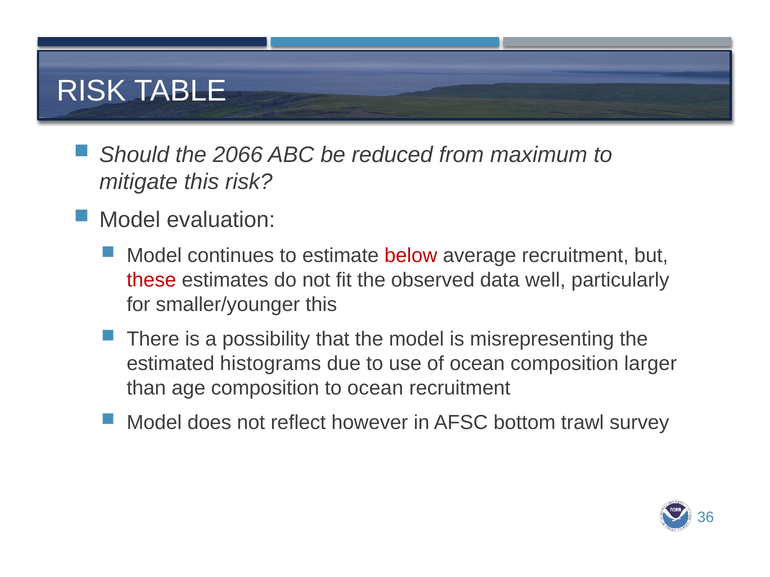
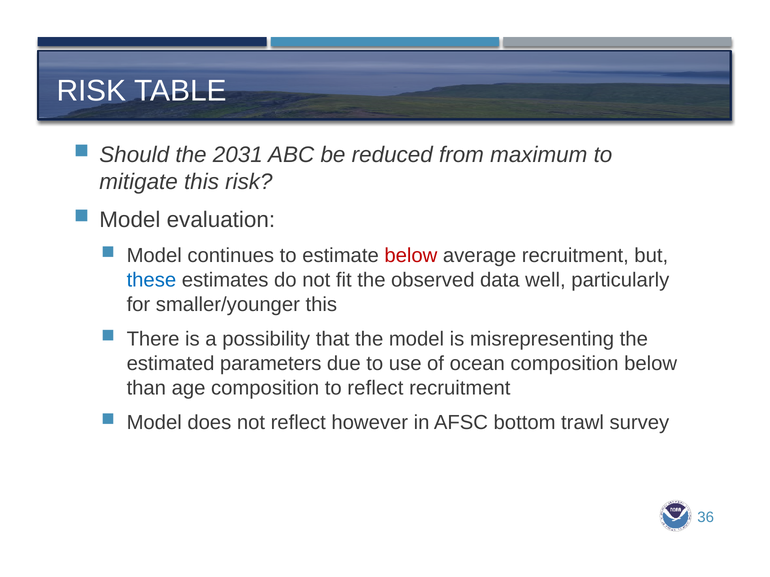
2066: 2066 -> 2031 (238, 155)
these colour: red -> blue (151, 280)
histograms: histograms -> parameters (271, 364)
composition larger: larger -> below (651, 364)
to ocean: ocean -> reflect (375, 388)
